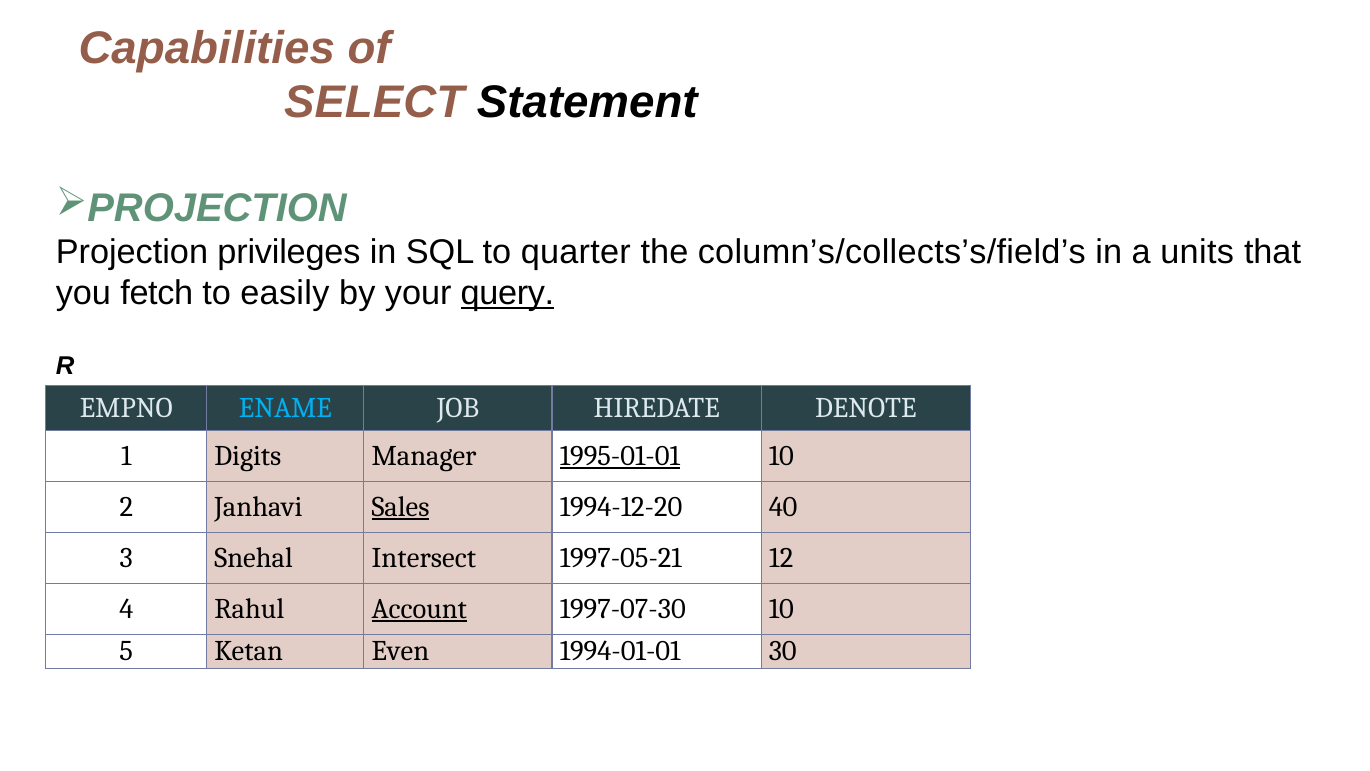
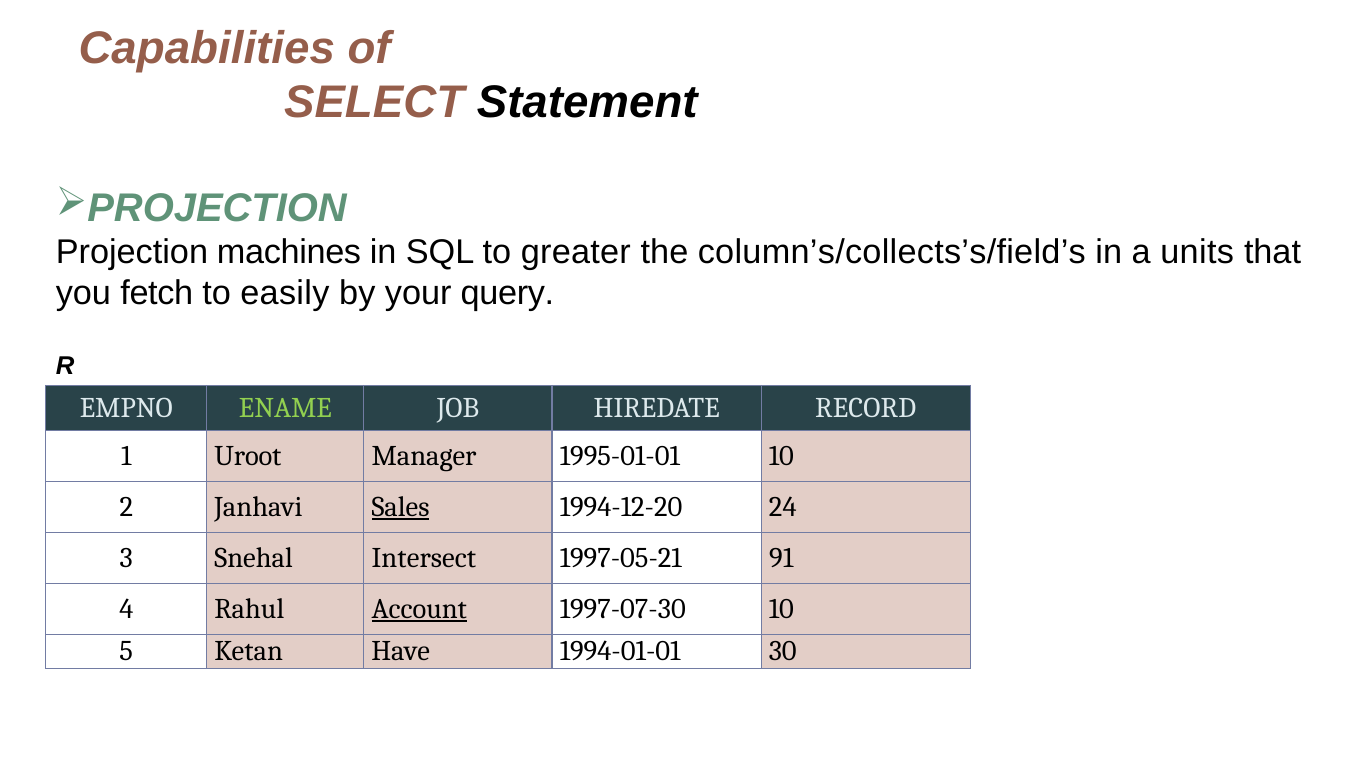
privileges: privileges -> machines (289, 252)
quarter: quarter -> greater (576, 252)
query underline: present -> none (507, 293)
ENAME colour: light blue -> light green (285, 408)
DENOTE: DENOTE -> RECORD (866, 408)
Digits: Digits -> Uroot (248, 456)
1995-01-01 underline: present -> none (620, 456)
40: 40 -> 24 (783, 507)
12: 12 -> 91 (781, 558)
Even: Even -> Have (401, 651)
